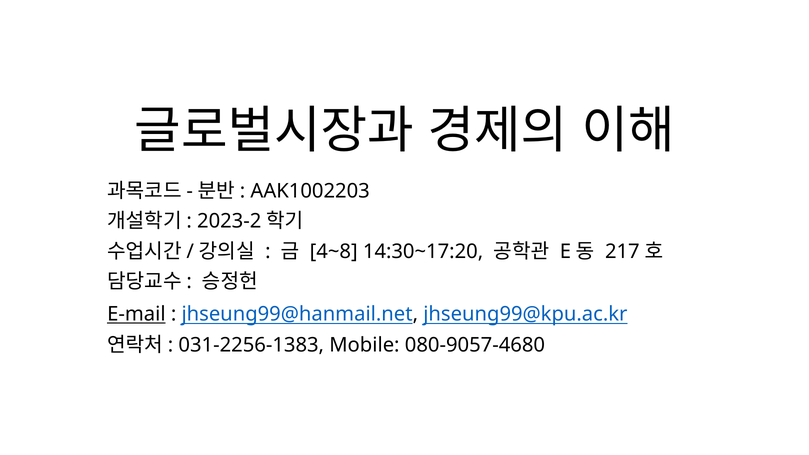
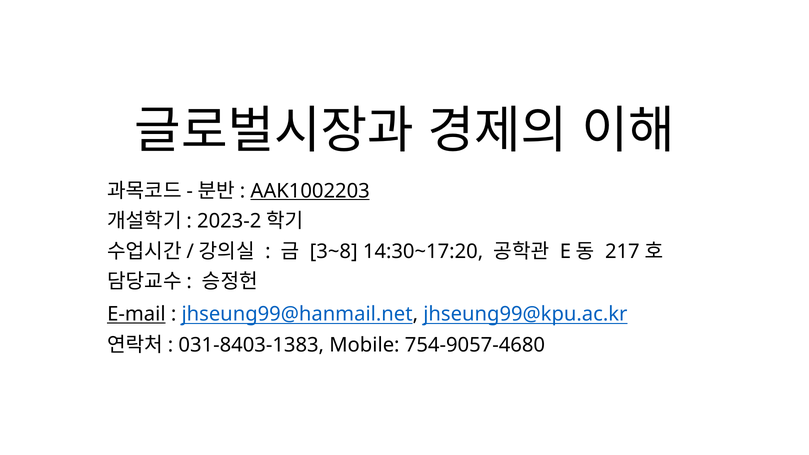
AAK1002203 underline: none -> present (310, 191)
4~8: 4~8 -> 3~8 (334, 251)
031-2256-1383: 031-2256-1383 -> 031-8403-1383 (251, 345)
080-9057-4680: 080-9057-4680 -> 754-9057-4680 (475, 345)
